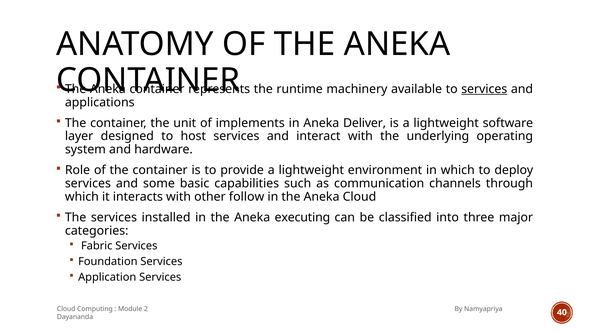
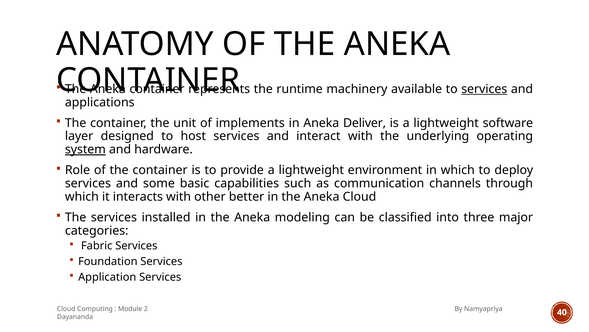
system underline: none -> present (85, 149)
follow: follow -> better (247, 196)
executing: executing -> modeling (302, 217)
